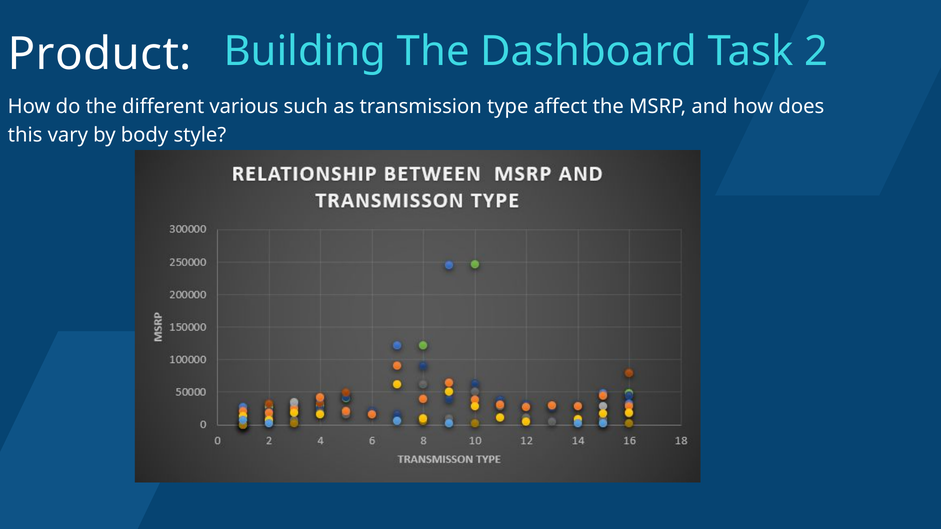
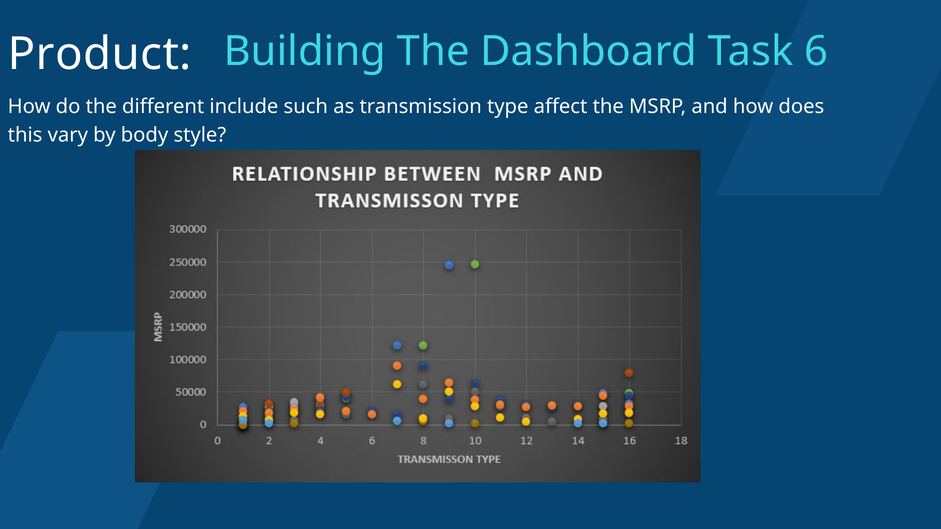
2: 2 -> 6 (816, 52)
various: various -> include (244, 107)
